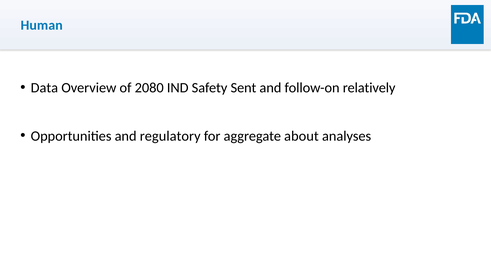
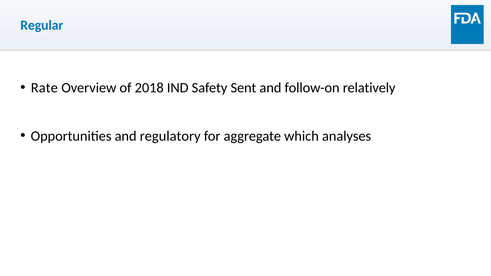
Human: Human -> Regular (42, 25)
Data: Data -> Rate (44, 88)
2080: 2080 -> 2018 (149, 88)
about: about -> which (301, 136)
